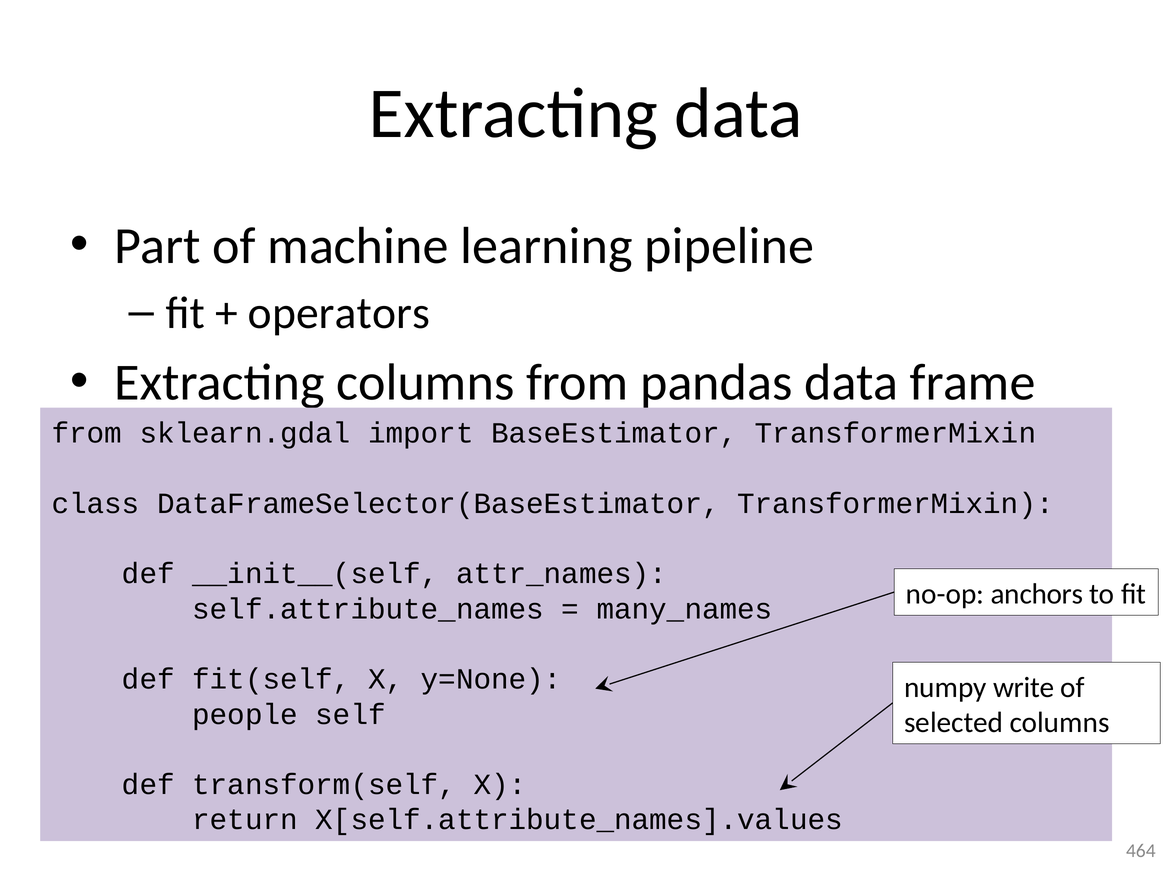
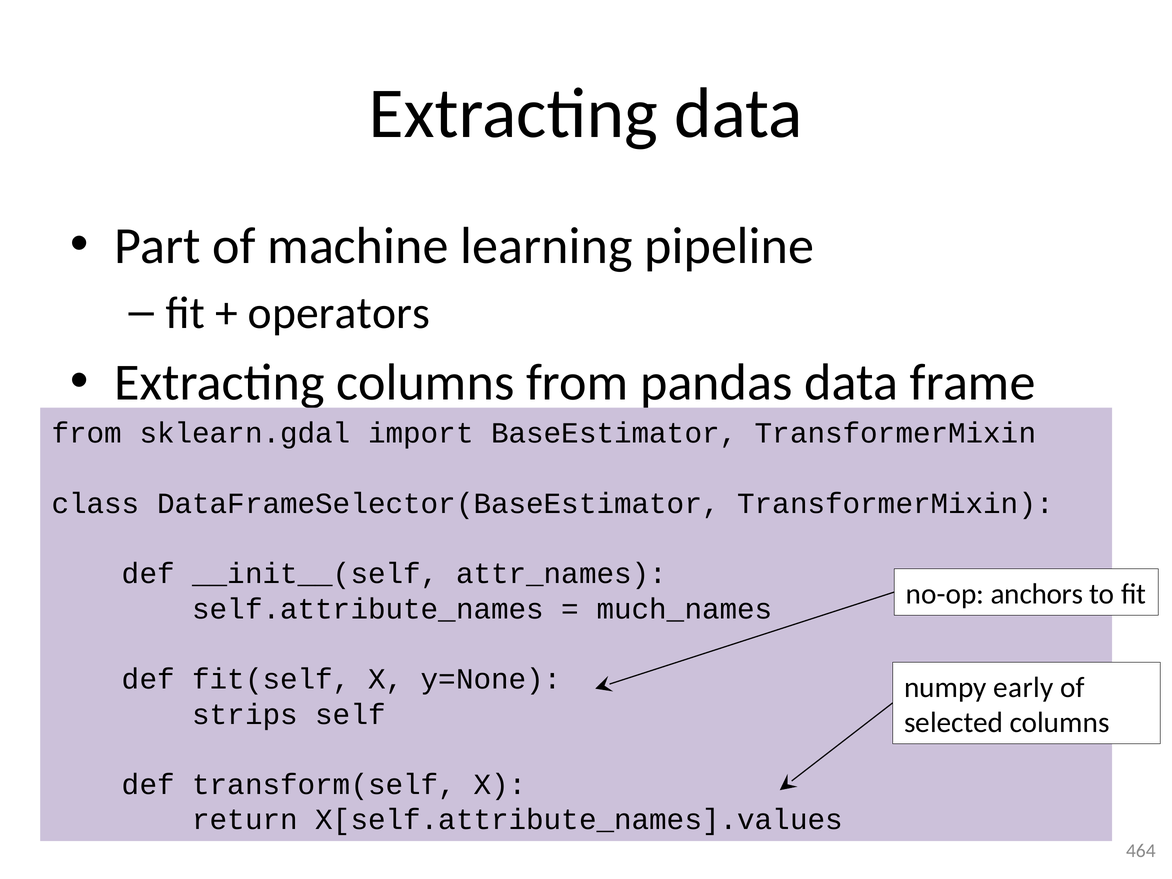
many_names: many_names -> much_names (685, 609)
write: write -> early (1023, 687)
people: people -> strips (245, 714)
